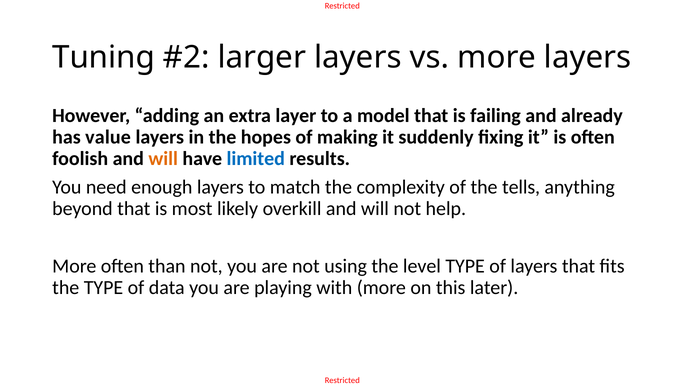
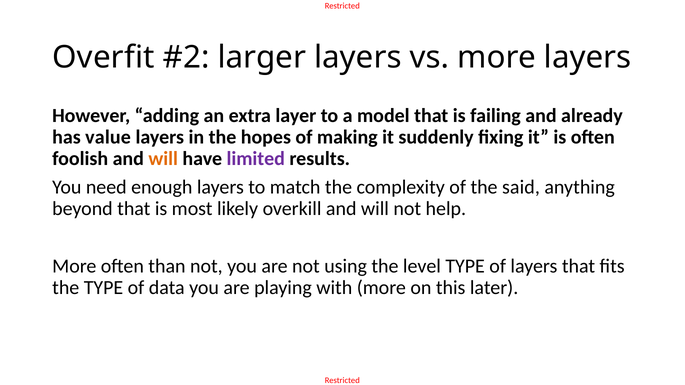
Tuning: Tuning -> Overfit (103, 58)
limited colour: blue -> purple (256, 159)
tells: tells -> said (521, 188)
